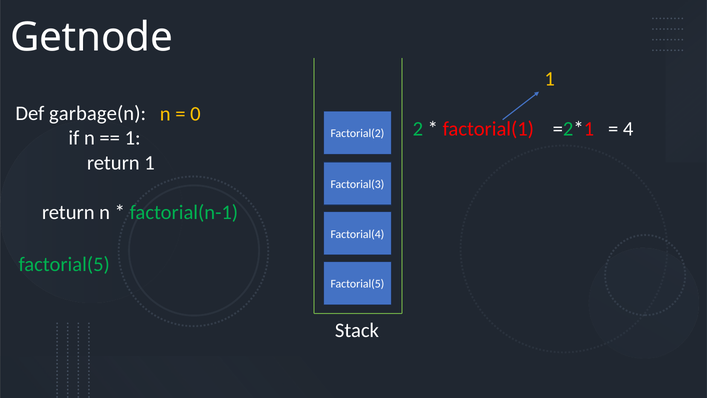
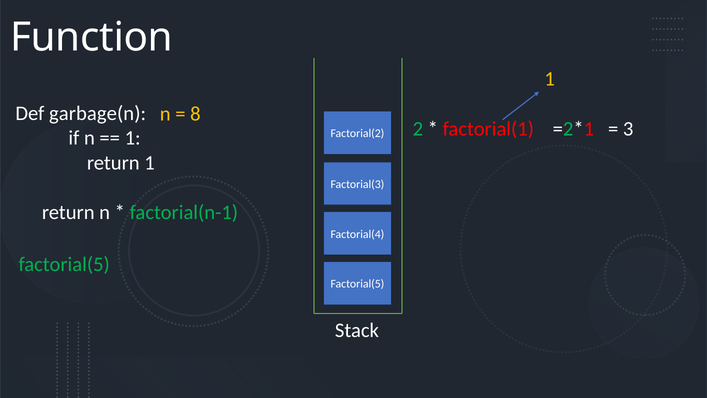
Getnode: Getnode -> Function (92, 37)
0: 0 -> 8 (195, 114)
4: 4 -> 3 (628, 129)
